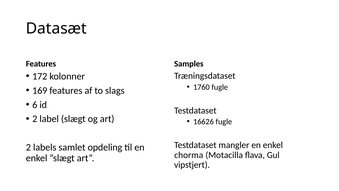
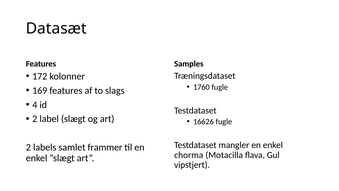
6: 6 -> 4 (35, 105)
opdeling: opdeling -> frammer (105, 147)
